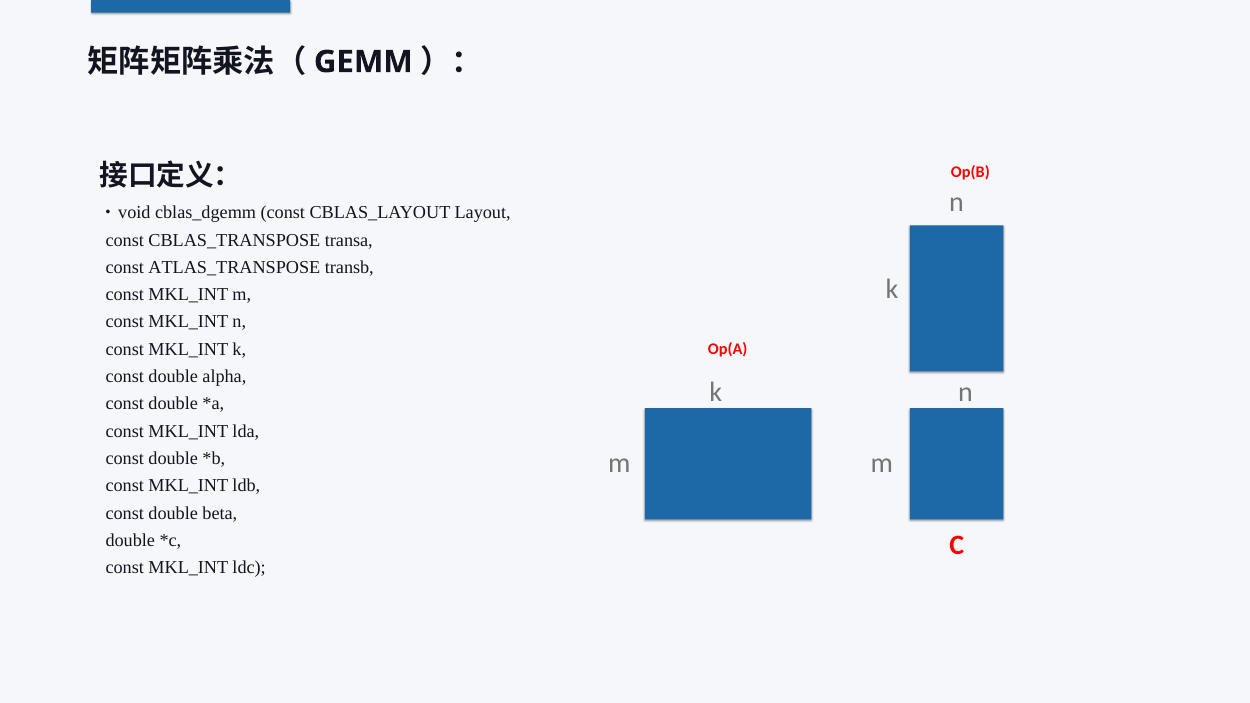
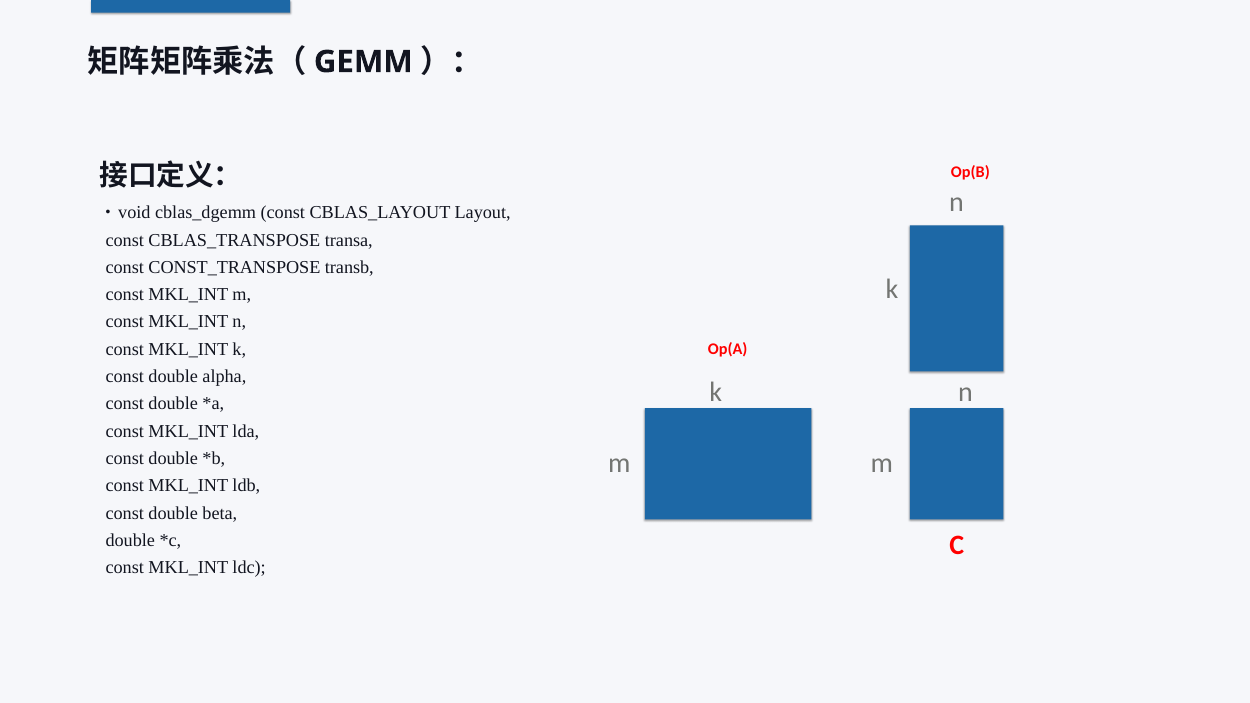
ATLAS_TRANSPOSE: ATLAS_TRANSPOSE -> CONST_TRANSPOSE (234, 267)
